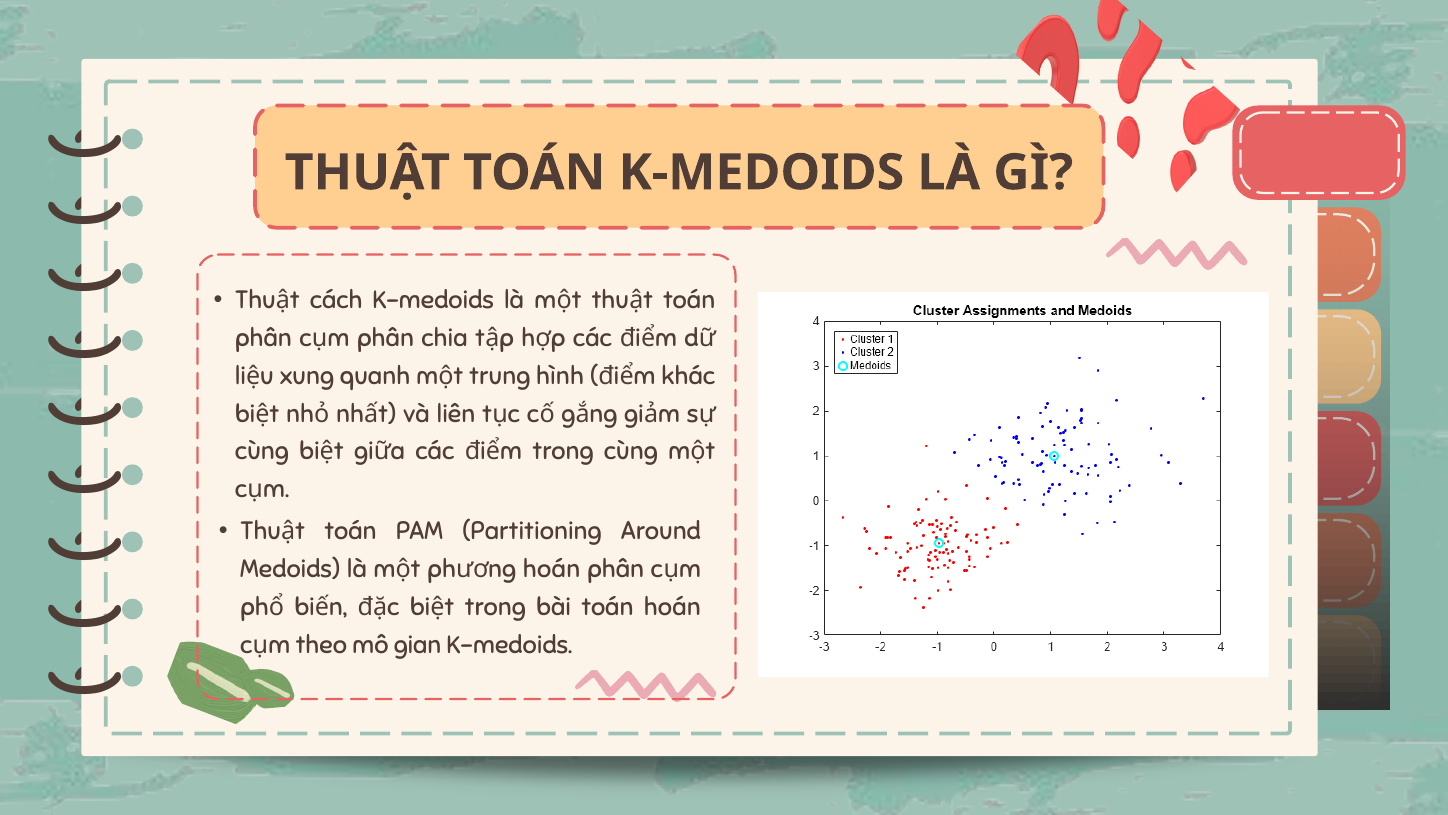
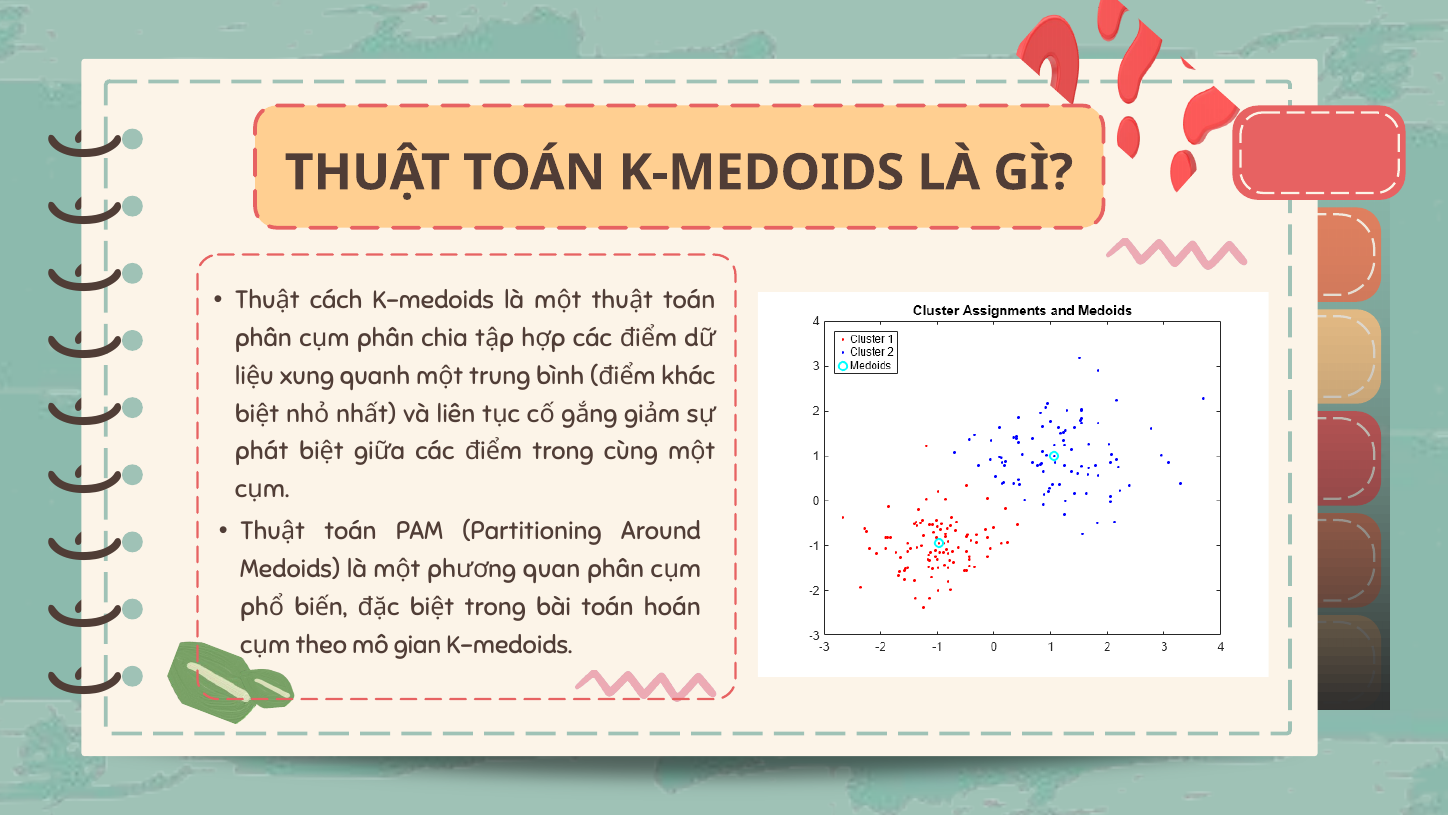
hình: hình -> bình (560, 376)
cùng: cùng -> phát (262, 451)
hoán: hoán -> quan (552, 569)
